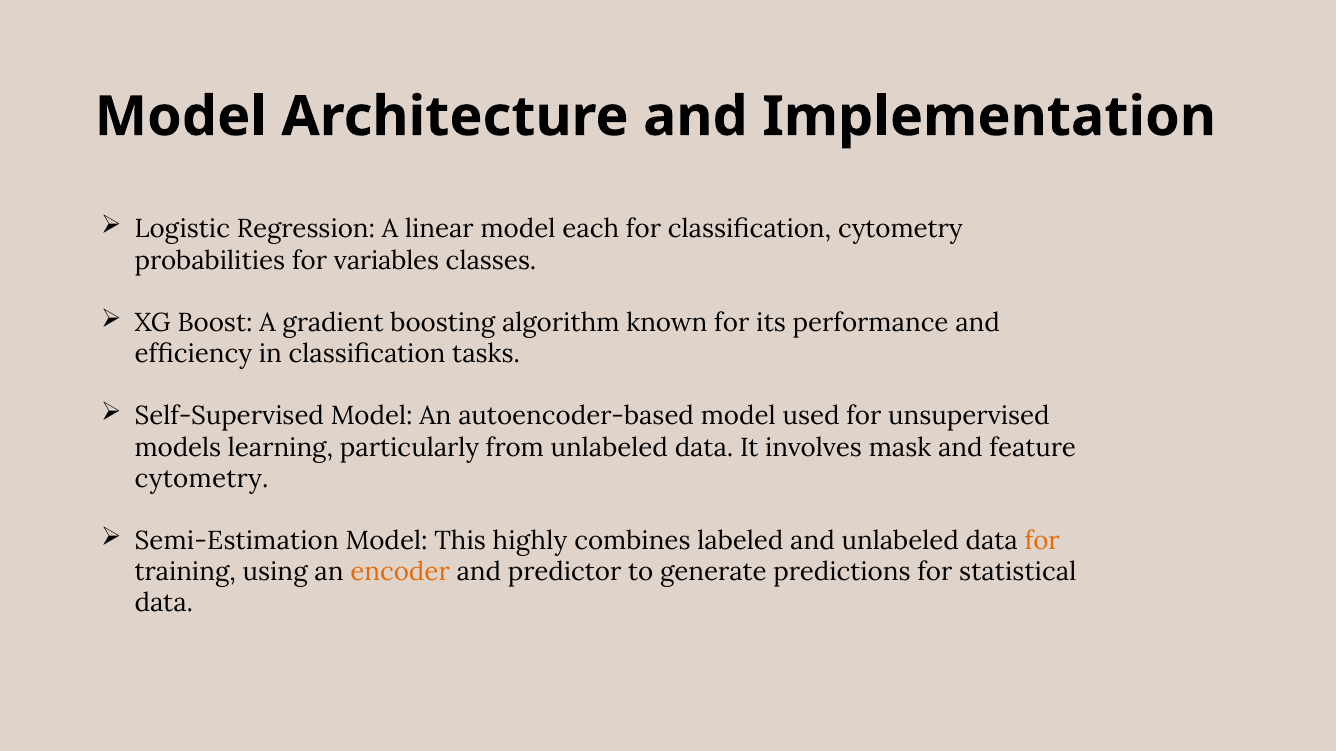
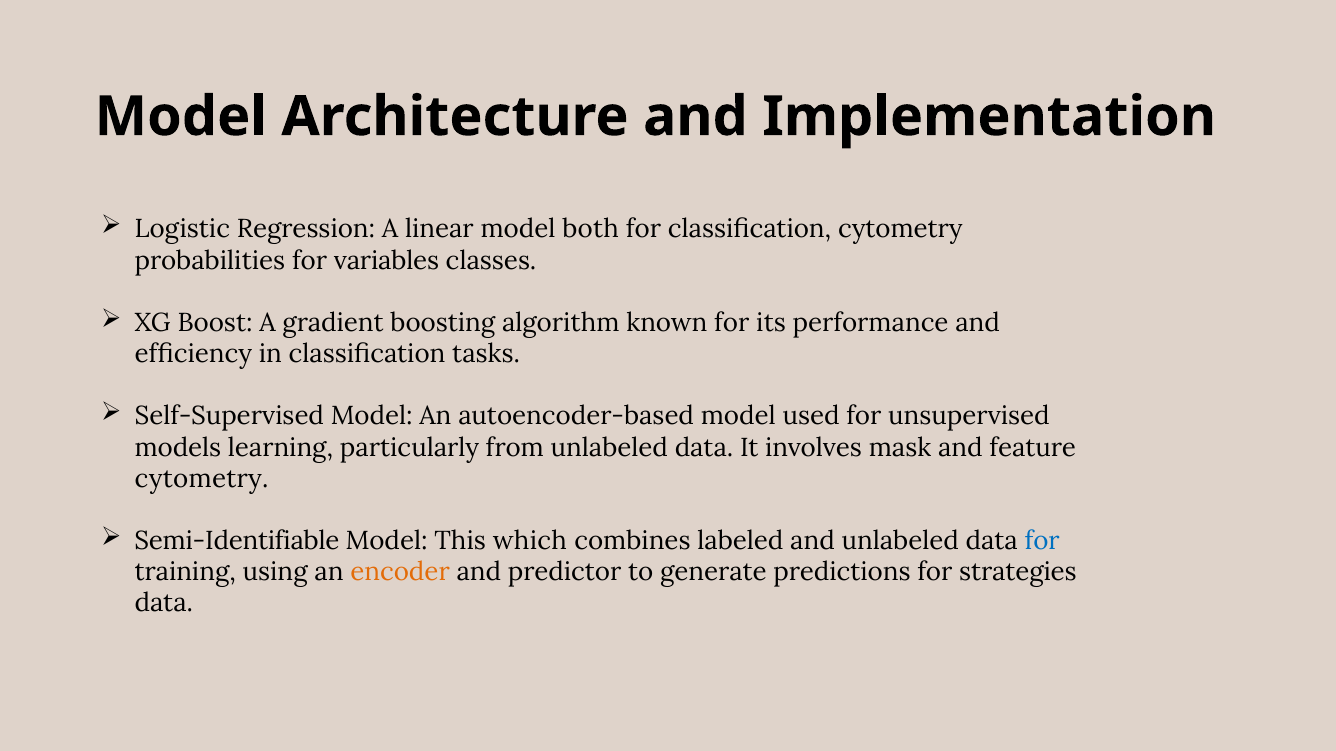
each: each -> both (591, 229)
Semi-Estimation: Semi-Estimation -> Semi-Identifiable (237, 541)
highly: highly -> which (530, 541)
for colour: orange -> blue (1042, 541)
statistical: statistical -> strategies (1018, 573)
